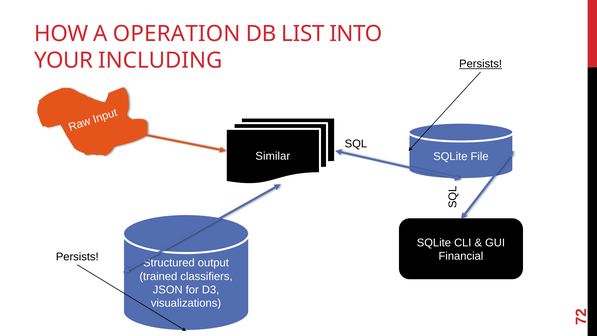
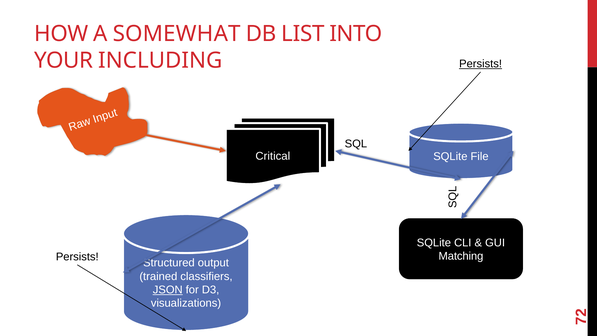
OPERATION: OPERATION -> SOMEWHAT (177, 34)
Similar: Similar -> Critical (273, 156)
Financial: Financial -> Matching (461, 256)
JSON underline: none -> present (168, 290)
